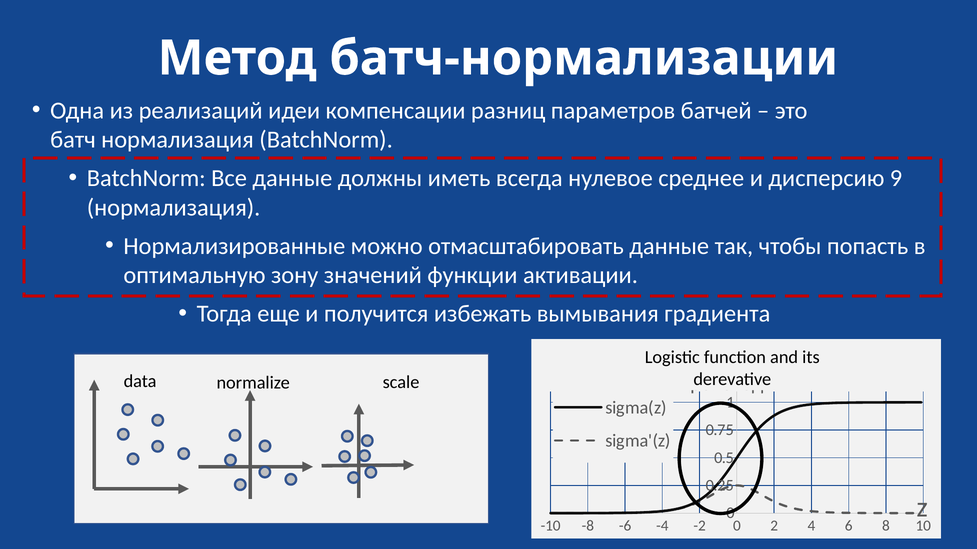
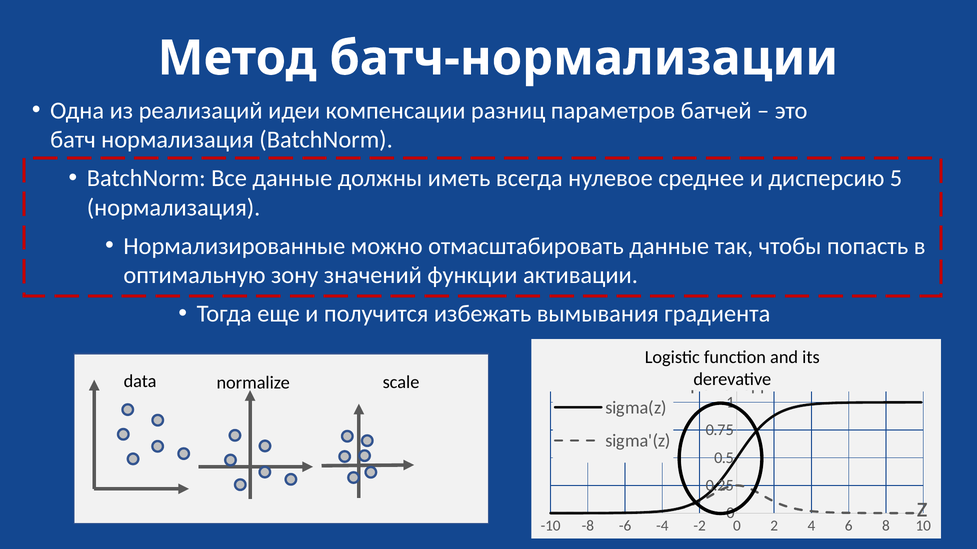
9: 9 -> 5 (896, 179)
